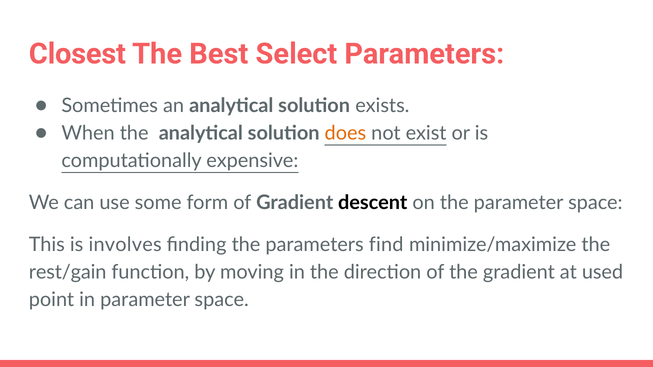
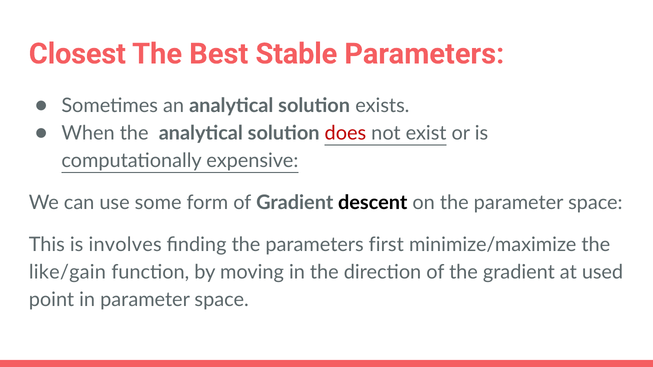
Select: Select -> Stable (296, 54)
does colour: orange -> red (345, 133)
find: find -> first (386, 245)
rest/gain: rest/gain -> like/gain (67, 272)
